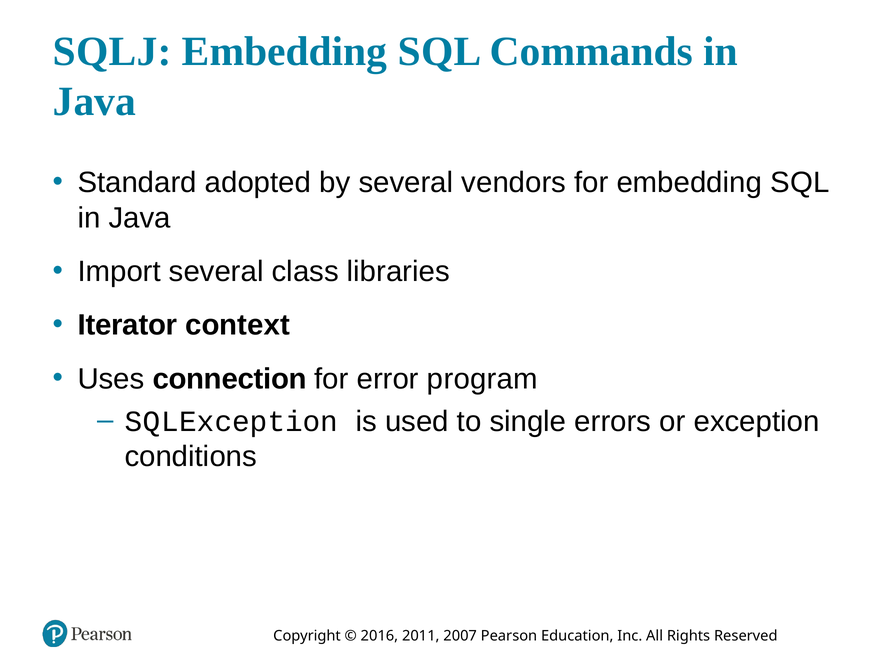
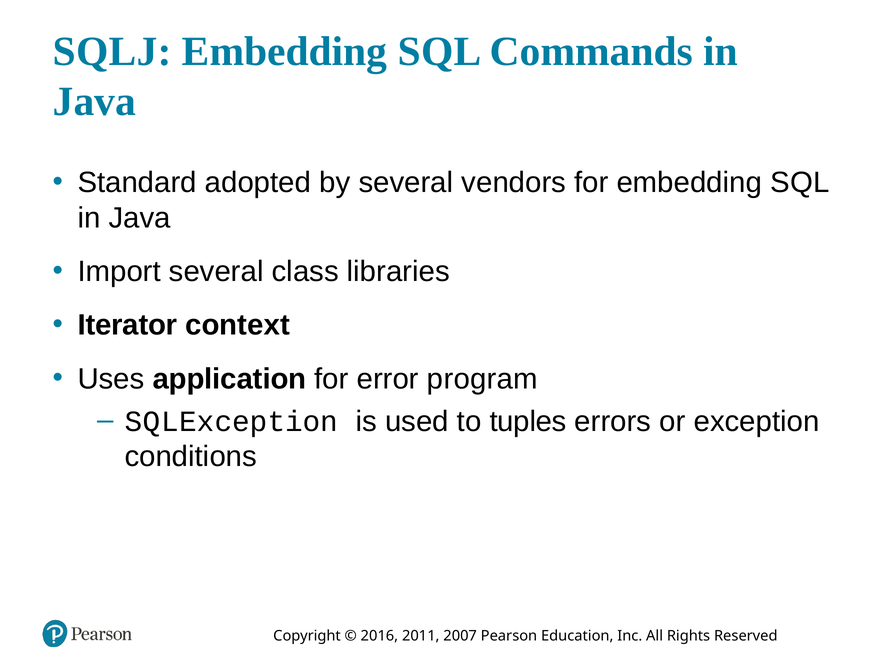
connection: connection -> application (229, 379)
single: single -> tuples (528, 422)
